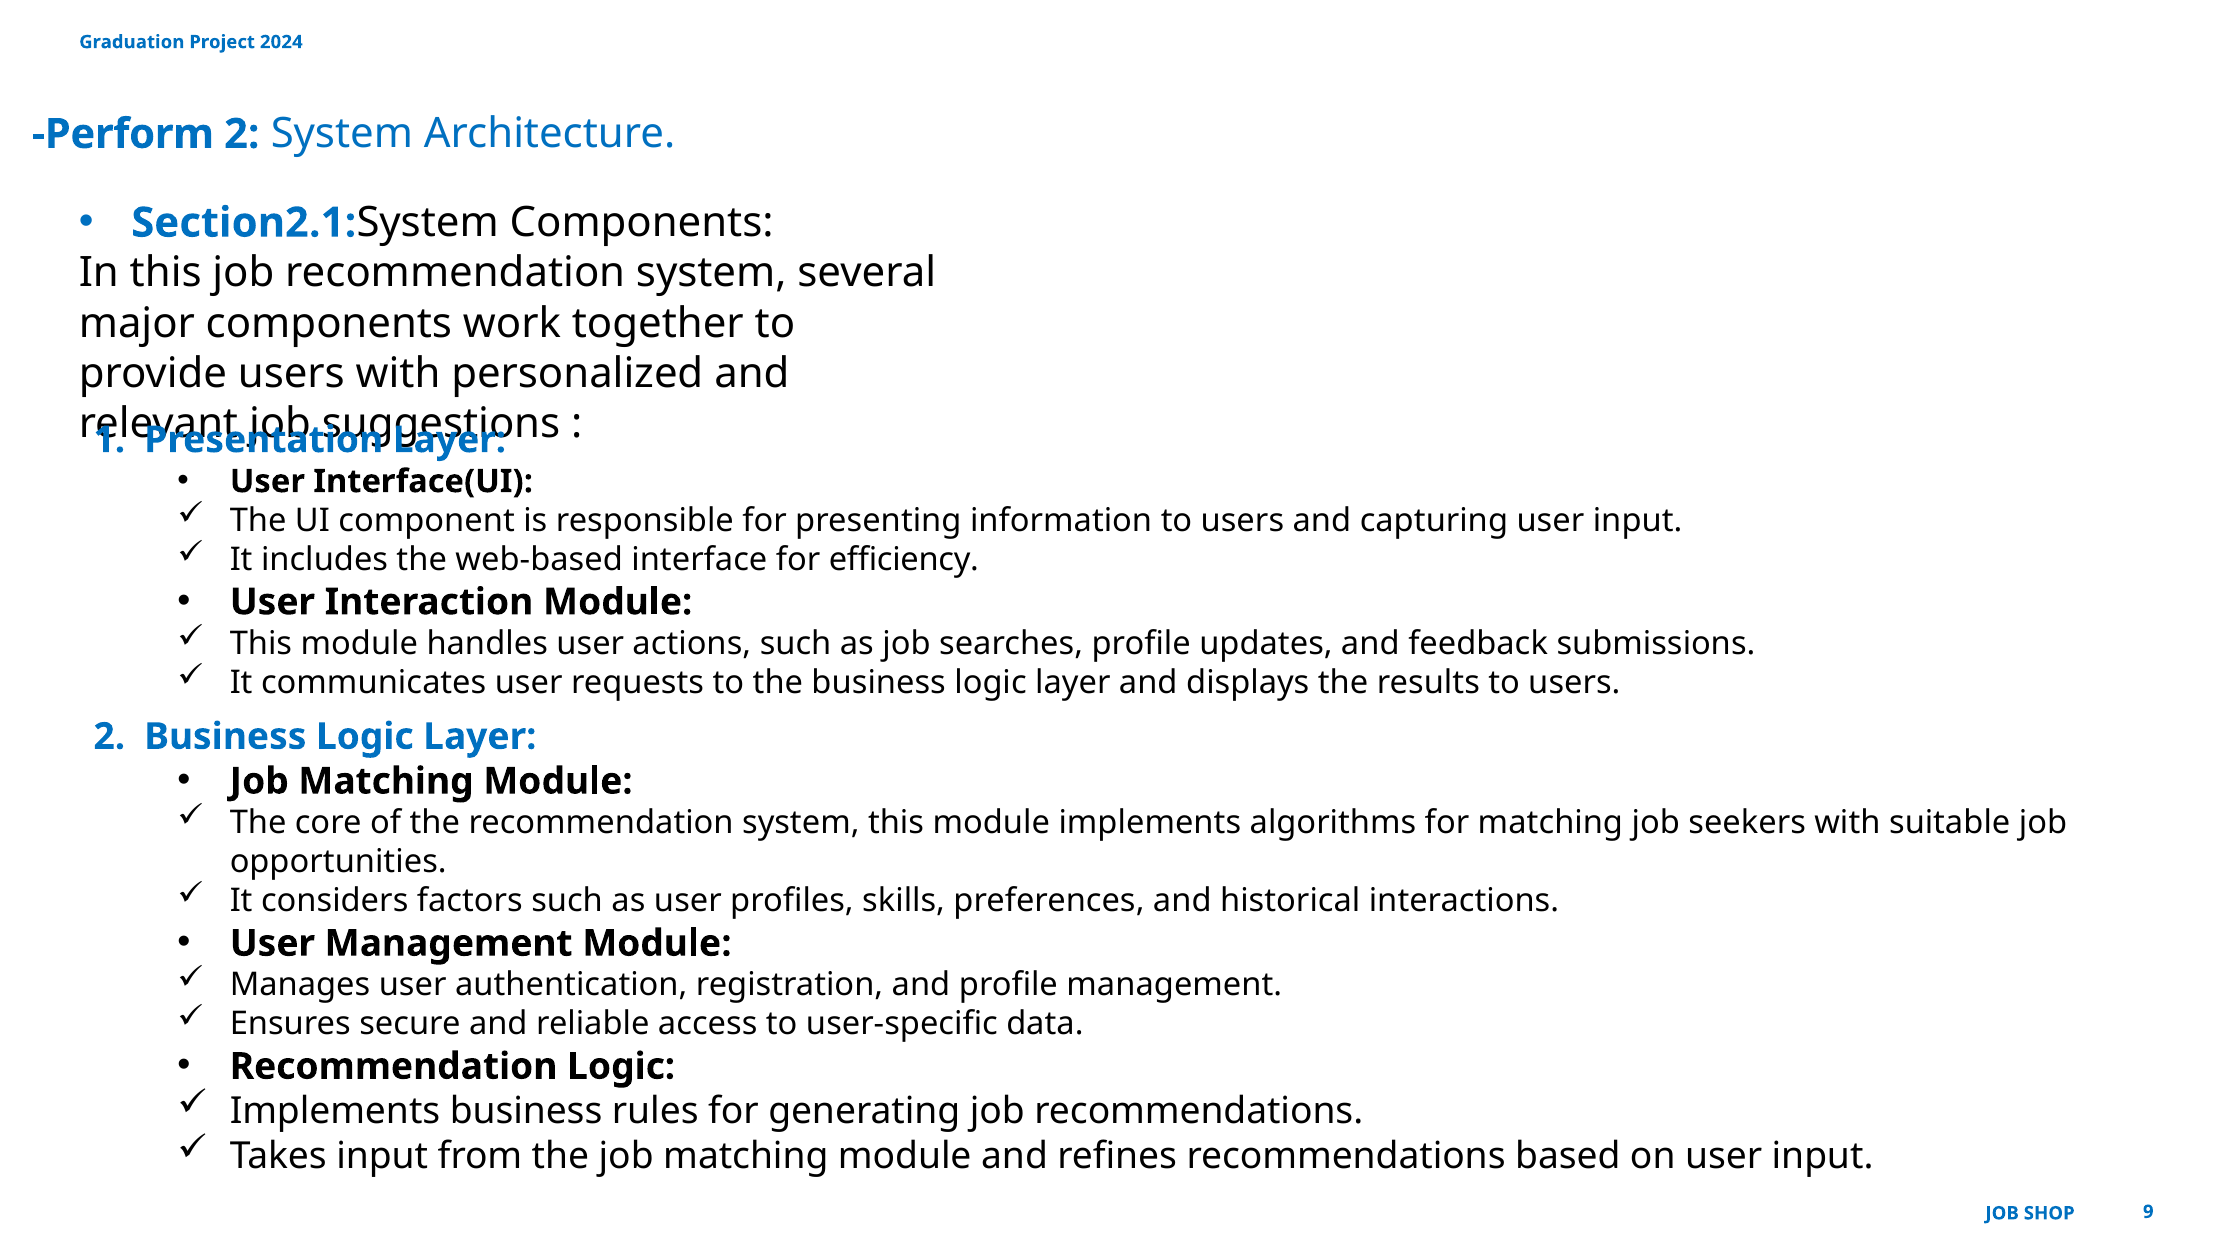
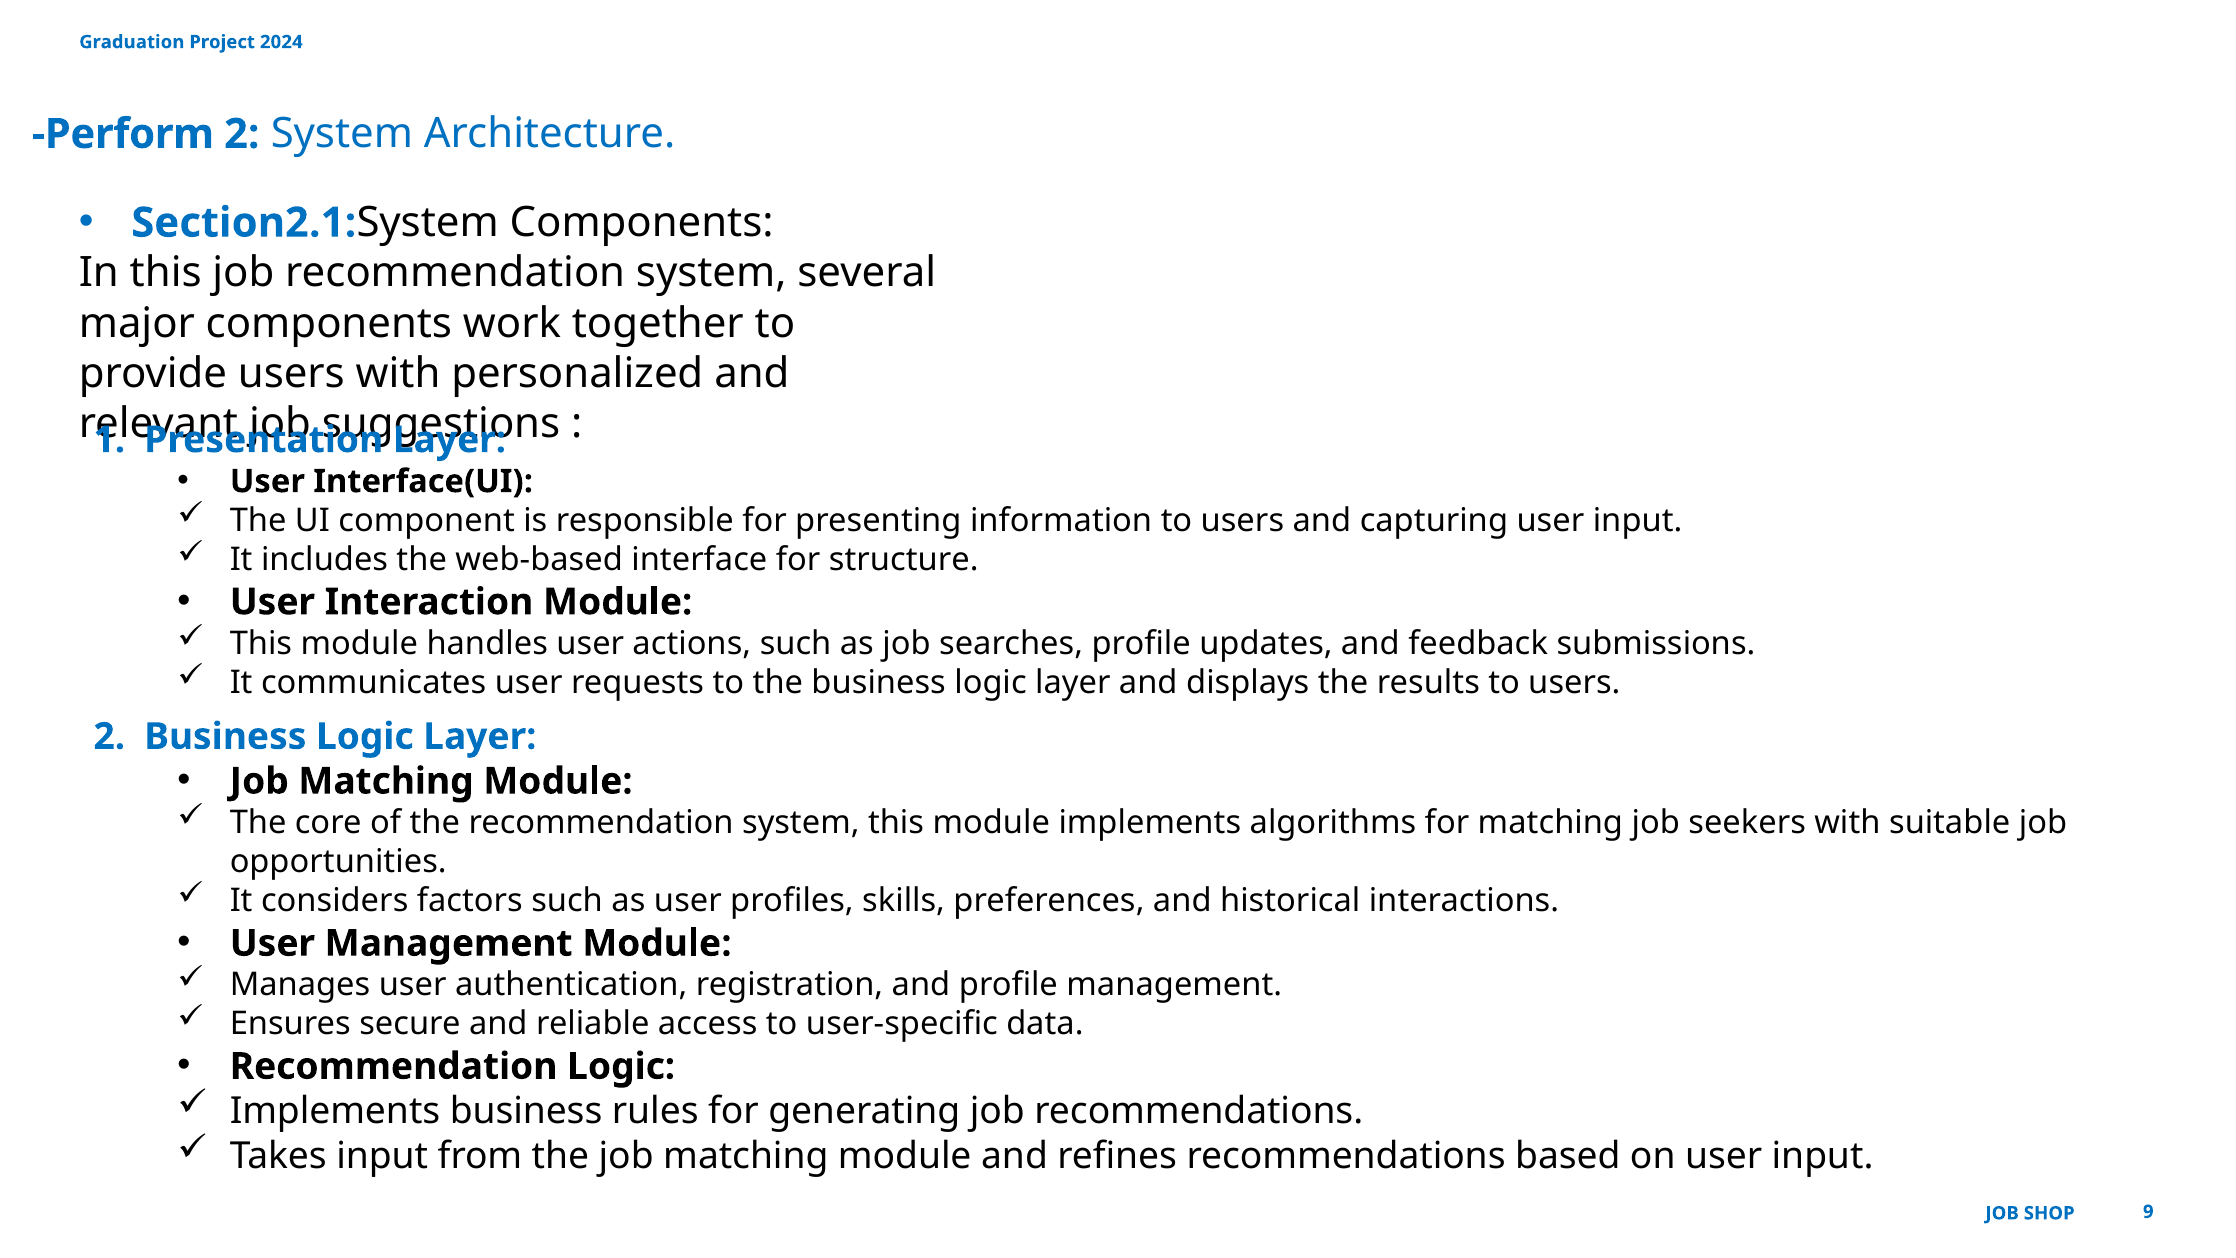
efficiency: efficiency -> structure (904, 560)
